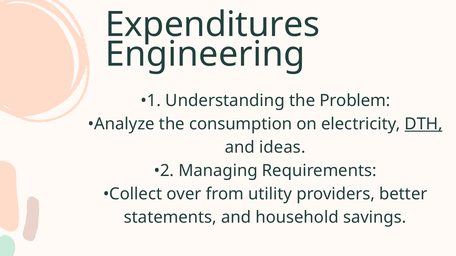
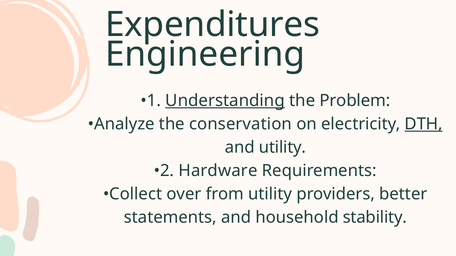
Understanding underline: none -> present (225, 101)
consumption: consumption -> conservation (241, 124)
and ideas: ideas -> utility (282, 148)
Managing: Managing -> Hardware (218, 171)
savings: savings -> stability (375, 218)
